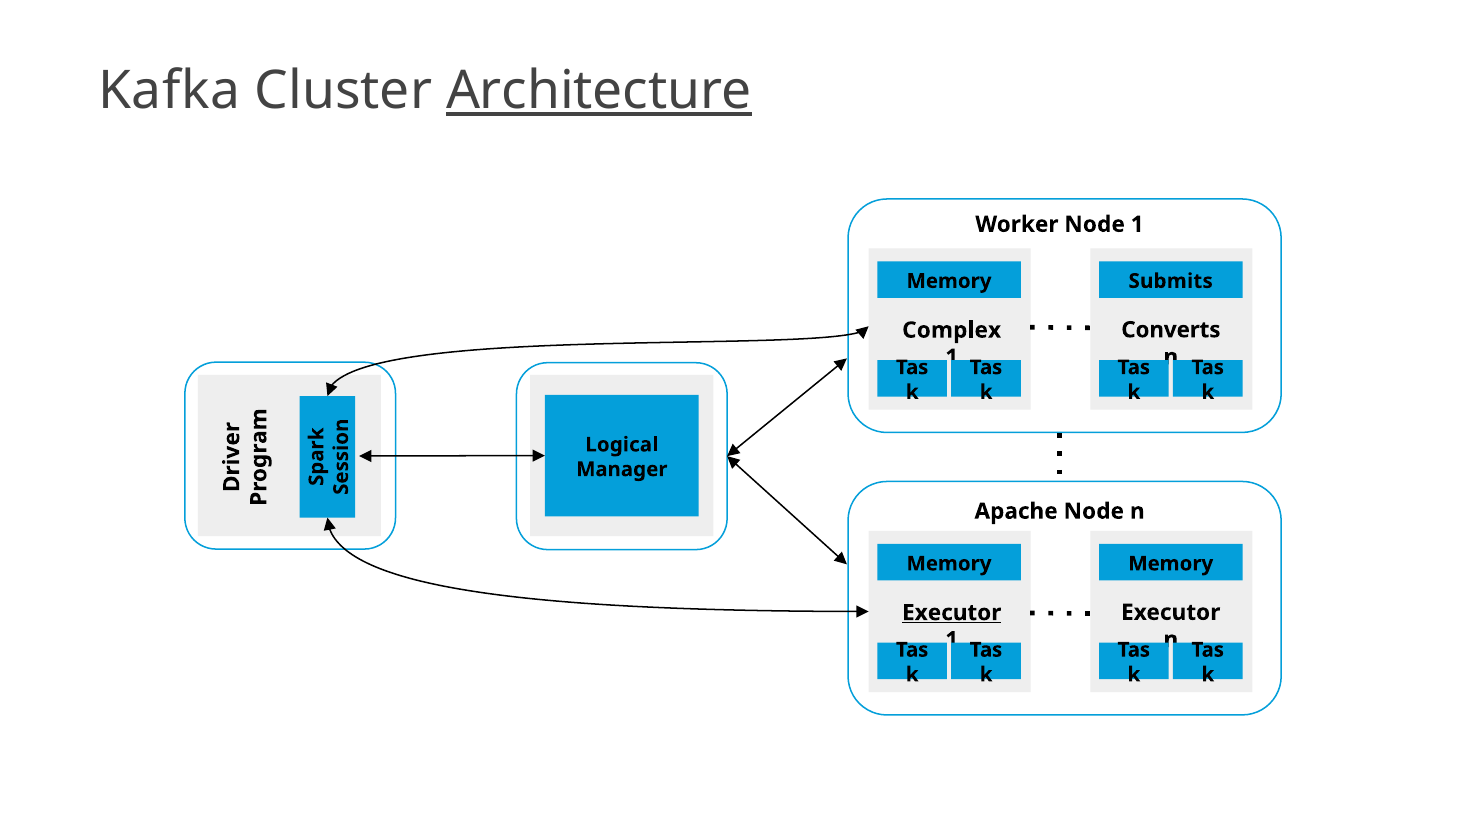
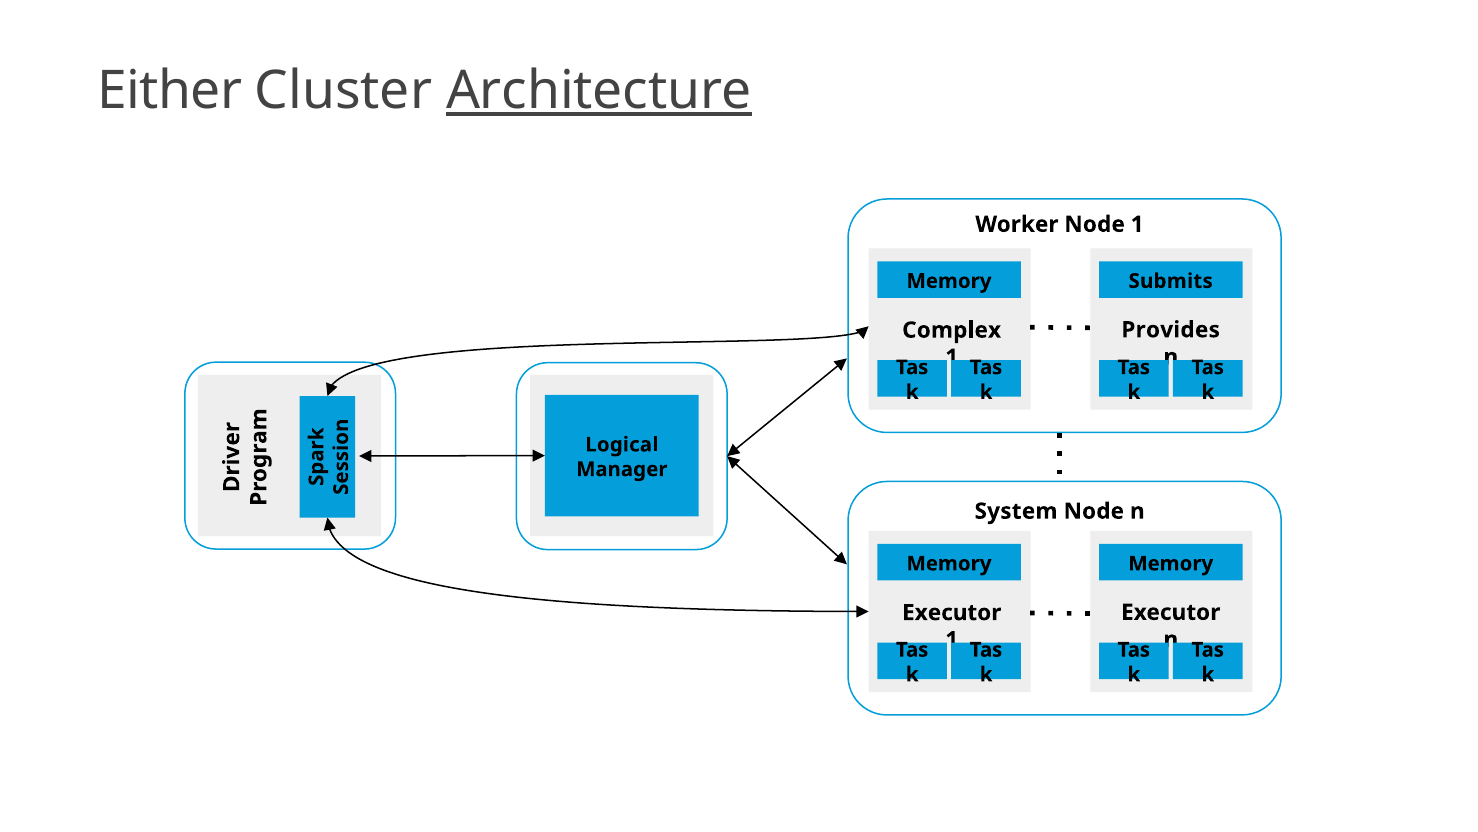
Kafka: Kafka -> Either (170, 91)
Converts: Converts -> Provides (1171, 330)
Apache: Apache -> System (1016, 511)
Executor underline: present -> none (952, 612)
